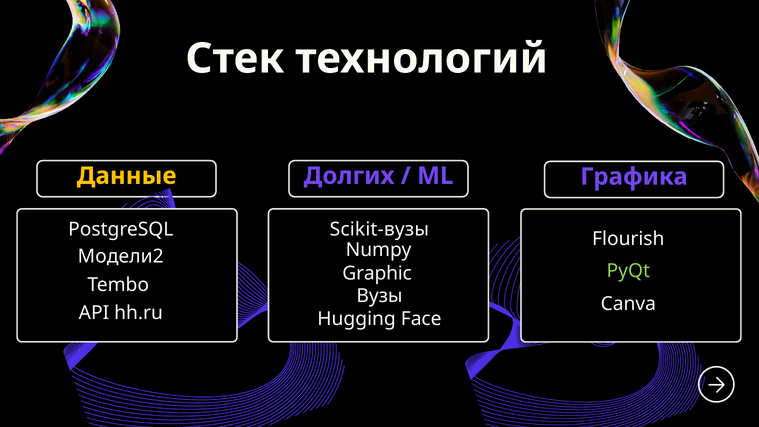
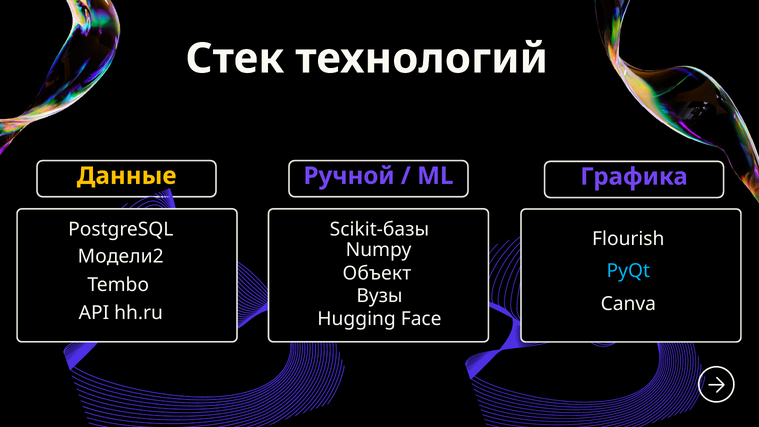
Долгих: Долгих -> Ручной (349, 176)
Scikit-вузы: Scikit-вузы -> Scikit-базы (379, 229)
PyQt colour: light green -> light blue (628, 271)
Graphic: Graphic -> Объект (377, 273)
